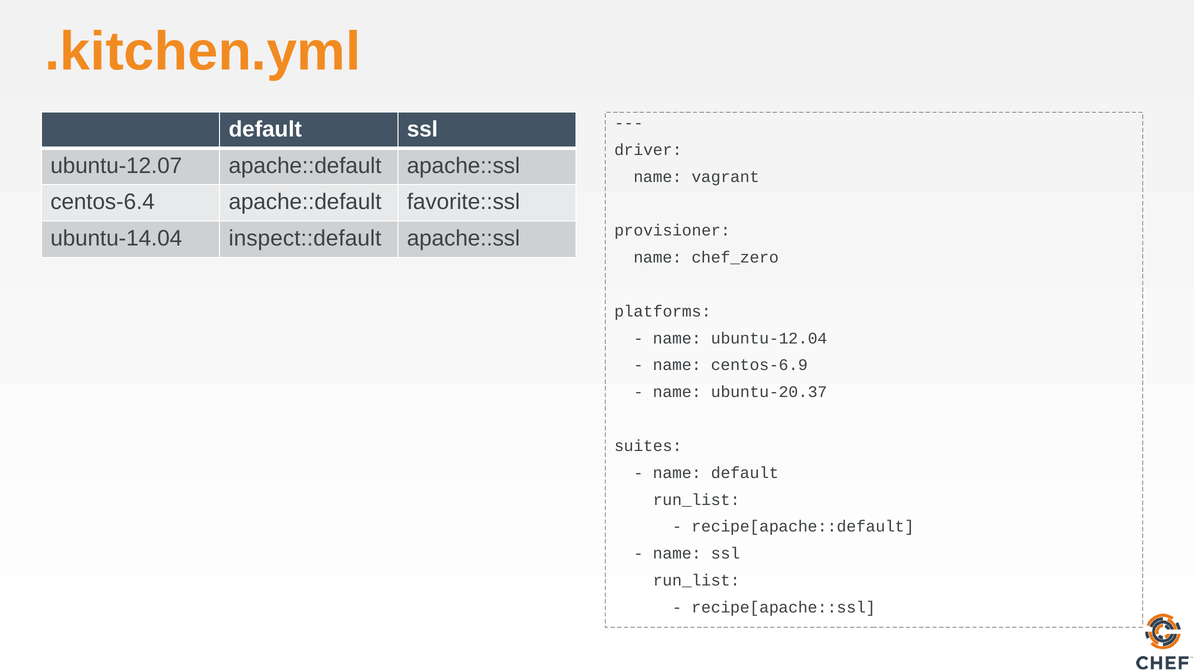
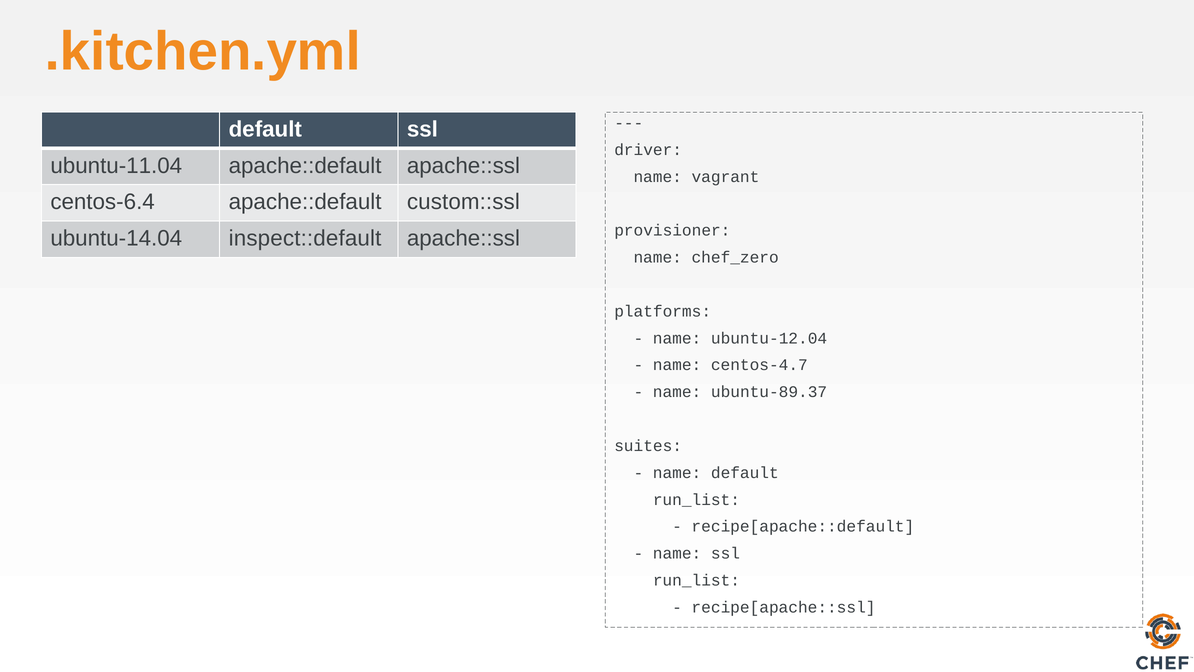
ubuntu-12.07: ubuntu-12.07 -> ubuntu-11.04 (116, 166)
favorite::ssl: favorite::ssl -> custom::ssl (463, 202)
centos-6.9: centos-6.9 -> centos-4.7 (759, 365)
ubuntu-20.37: ubuntu-20.37 -> ubuntu-89.37 (769, 392)
